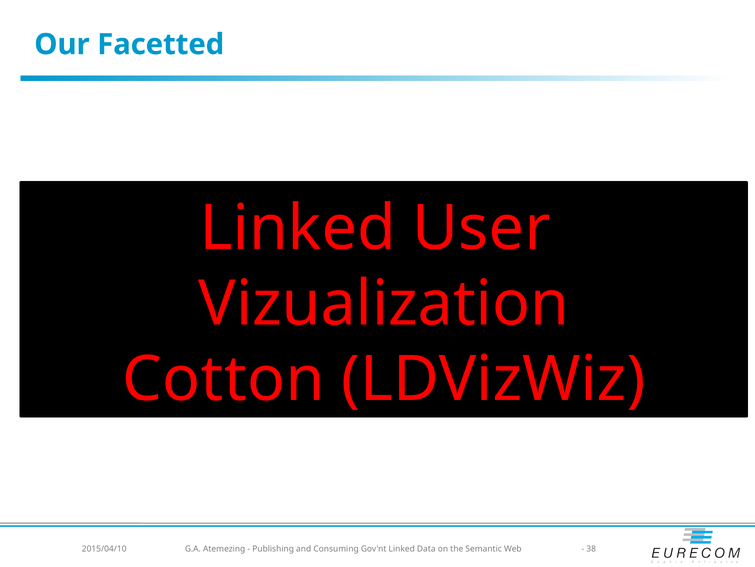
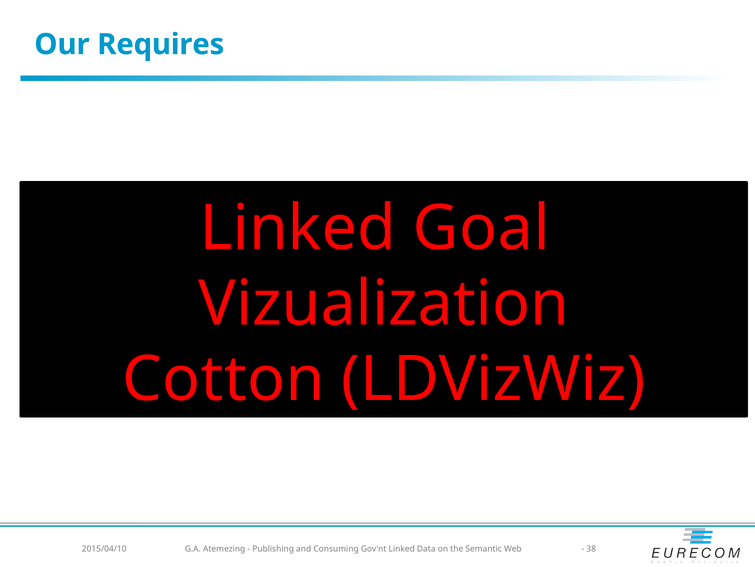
Facetted: Facetted -> Requires (161, 44)
User: User -> Goal (481, 228)
